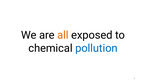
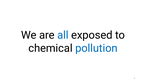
all colour: orange -> blue (63, 35)
